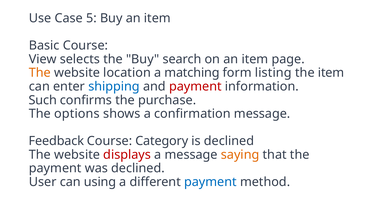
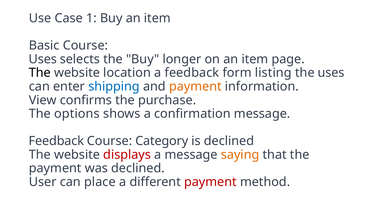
5: 5 -> 1 (91, 18)
View: View -> Uses (43, 59)
search: search -> longer (182, 59)
The colour: orange -> black (40, 73)
a matching: matching -> feedback (192, 73)
the item: item -> uses (331, 73)
payment colour: red -> orange (195, 87)
Such: Such -> View (43, 100)
using: using -> place (100, 182)
payment colour: blue -> red (210, 182)
